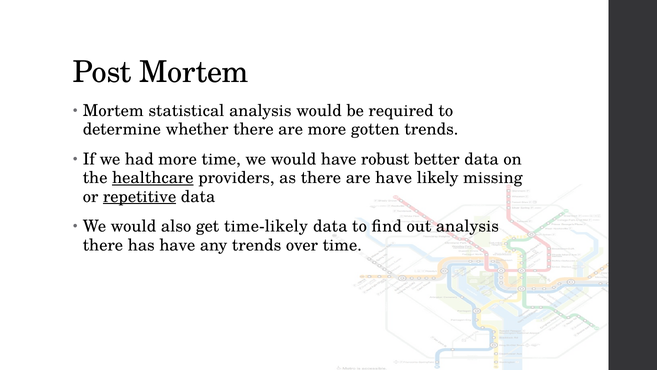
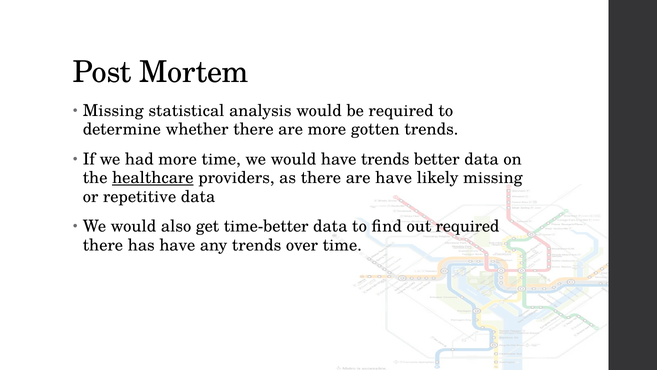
Mortem: Mortem -> Missing (113, 111)
have robust: robust -> trends (385, 159)
repetitive underline: present -> none (140, 196)
time-likely: time-likely -> time-better (266, 226)
out analysis: analysis -> required (468, 226)
